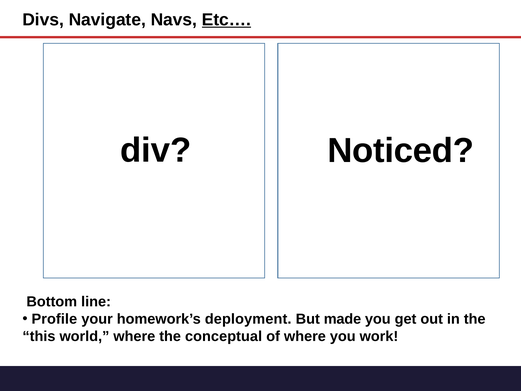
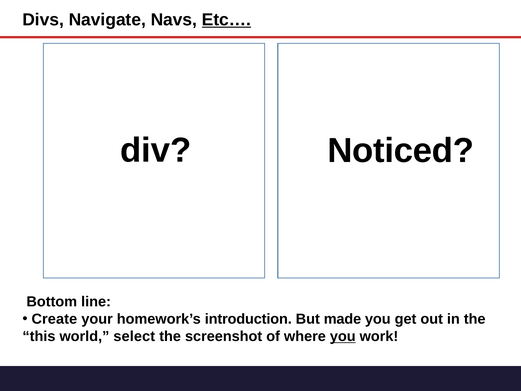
Profile: Profile -> Create (54, 319)
deployment: deployment -> introduction (248, 319)
world where: where -> select (134, 336)
conceptual: conceptual -> screenshot (224, 336)
you underline: none -> present (343, 336)
